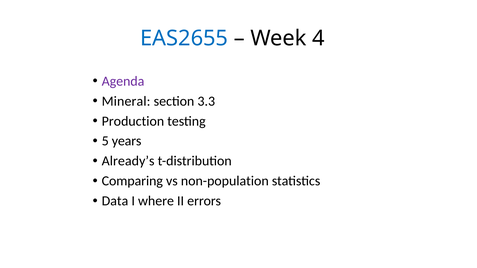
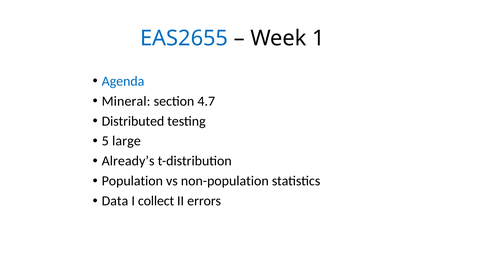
4: 4 -> 1 (319, 38)
Agenda colour: purple -> blue (123, 81)
3.3: 3.3 -> 4.7 (206, 101)
Production: Production -> Distributed (133, 121)
years: years -> large (126, 141)
Comparing: Comparing -> Population (132, 181)
where: where -> collect (156, 201)
